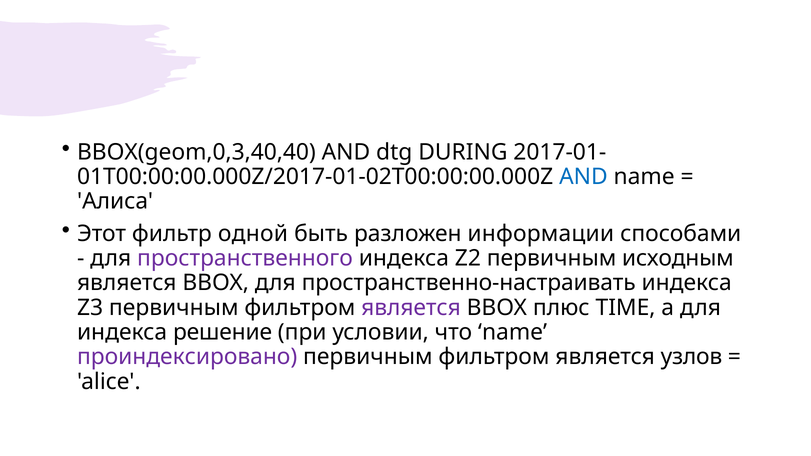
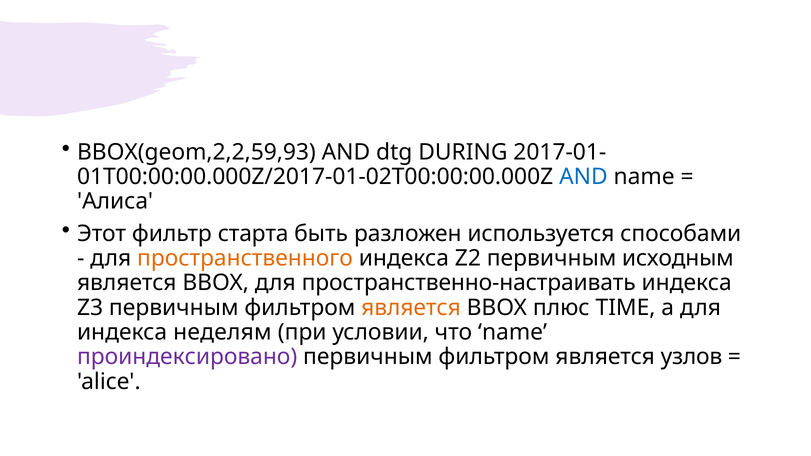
BBOX(geom,0,3,40,40: BBOX(geom,0,3,40,40 -> BBOX(geom,2,2,59,93 (196, 152)
одной: одной -> старта (253, 234)
информации: информации -> используется (541, 234)
пространственного colour: purple -> orange (245, 258)
является colour: purple -> orange (411, 308)
решение: решение -> неделям (222, 332)
